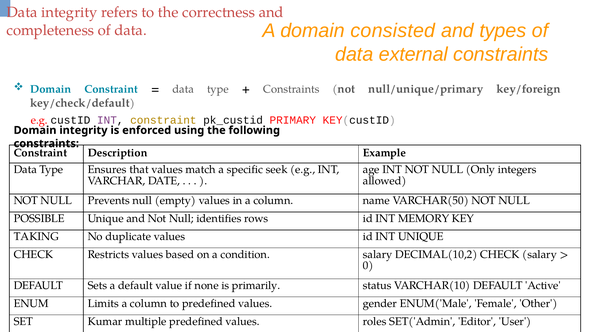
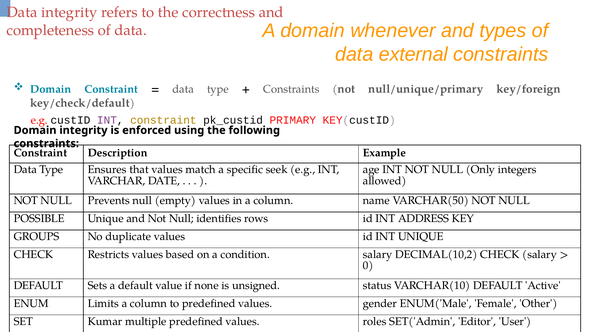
consisted: consisted -> whenever (393, 31)
MEMORY: MEMORY -> ADDRESS (424, 219)
TAKING: TAKING -> GROUPS (36, 236)
primarily: primarily -> unsigned (256, 285)
